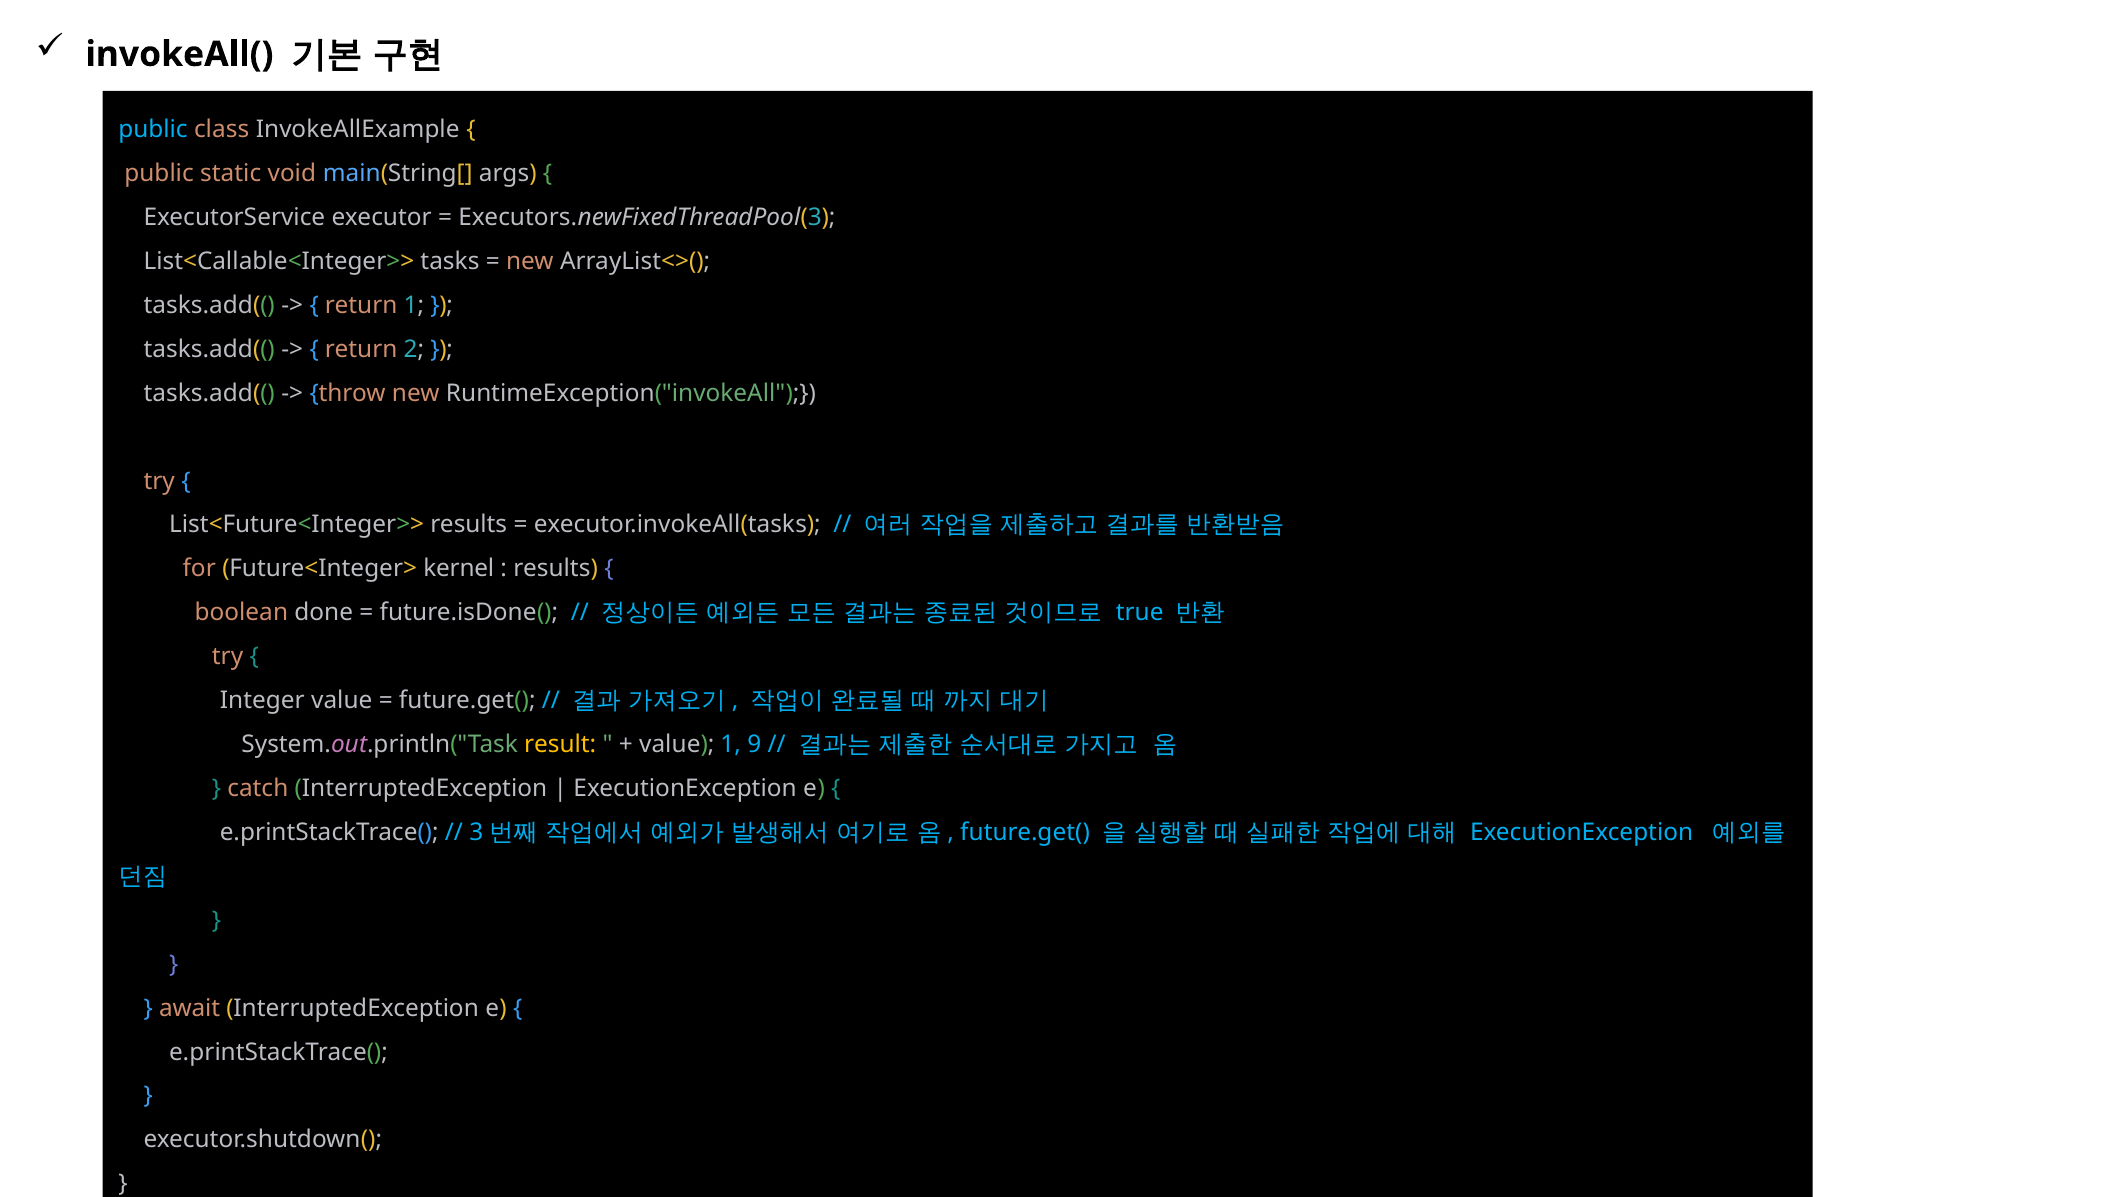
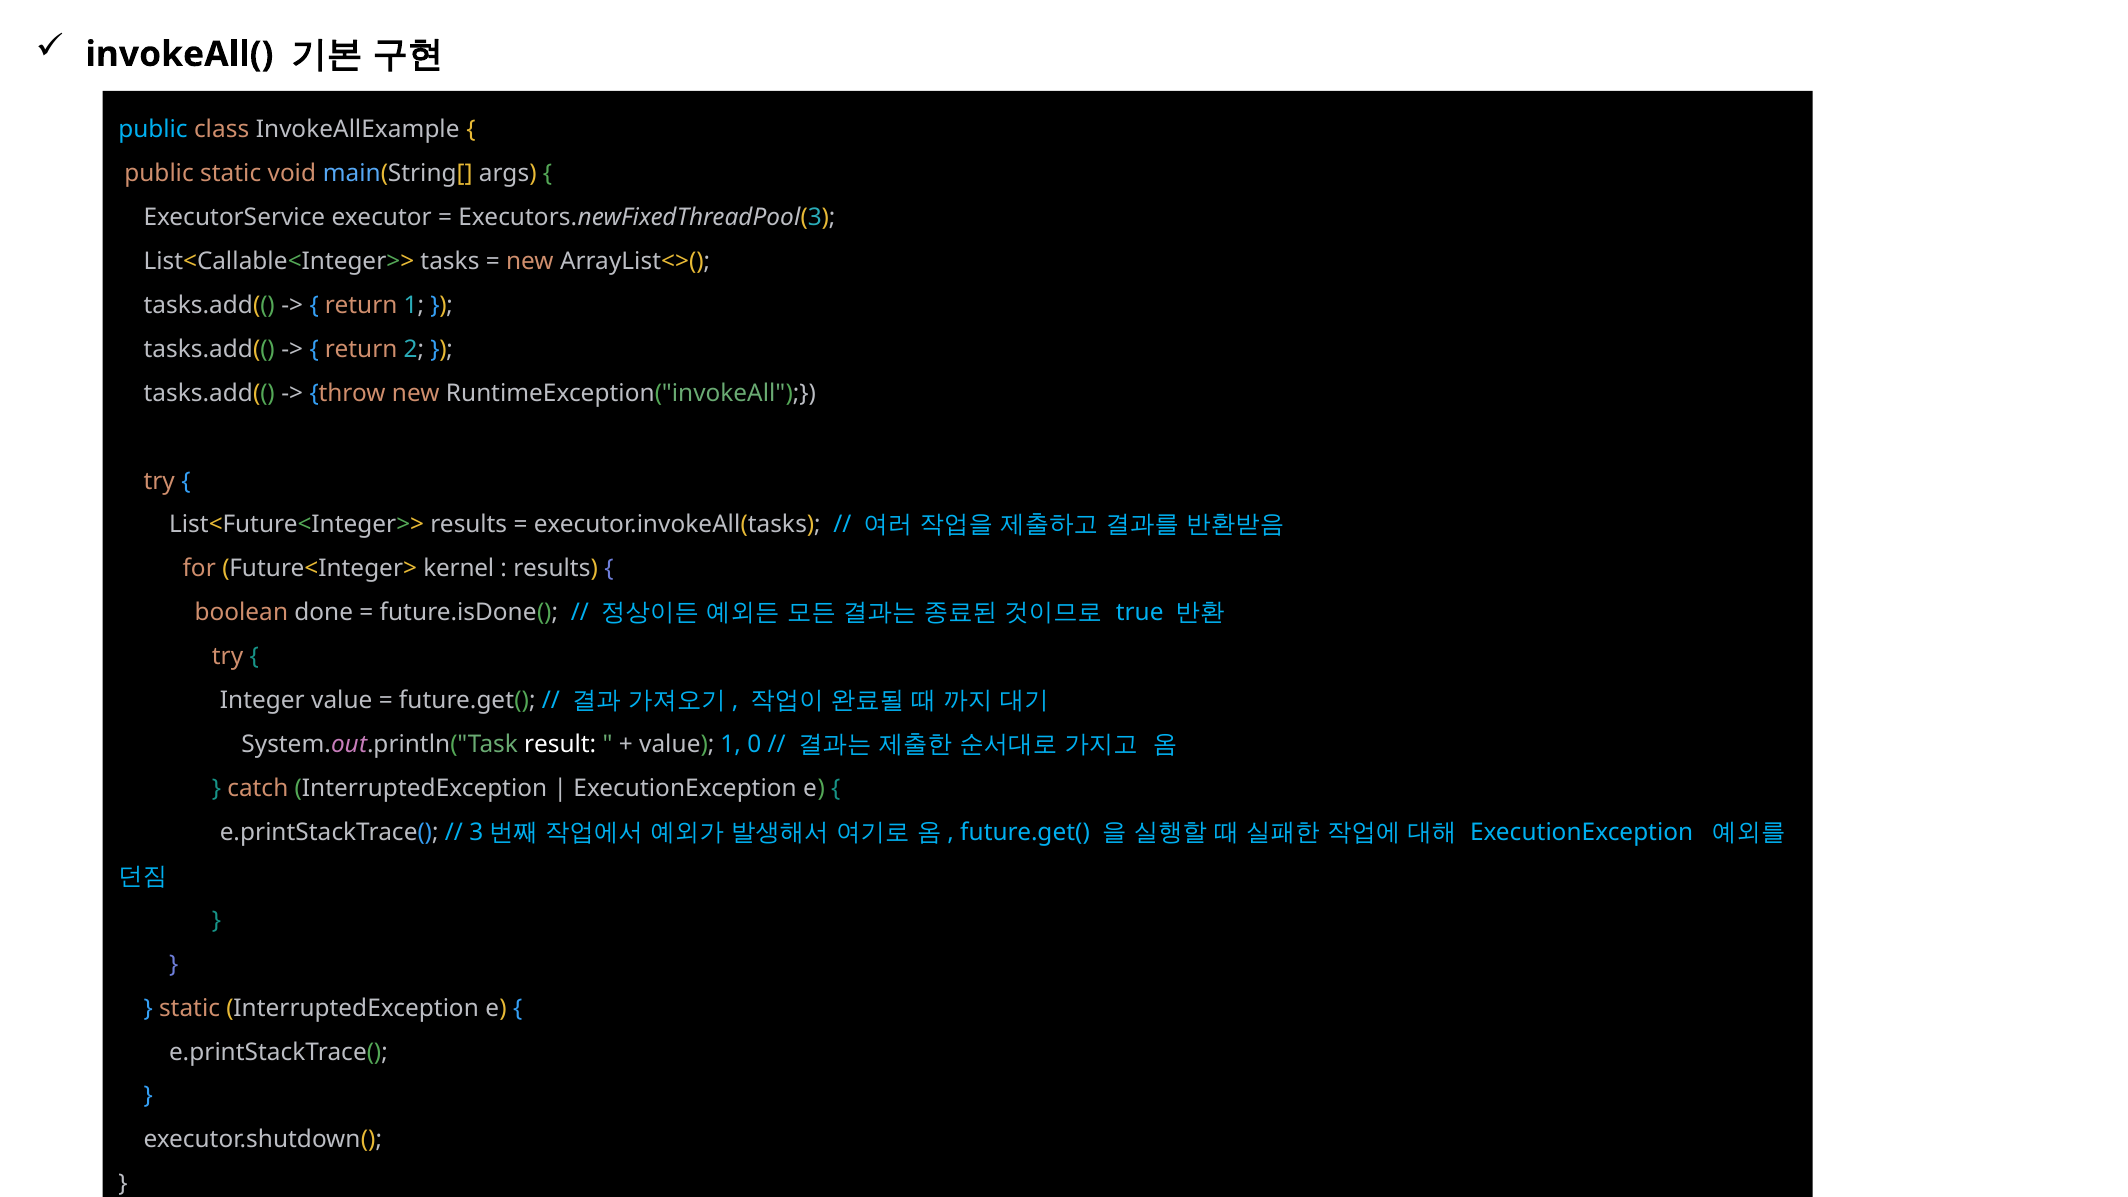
result colour: yellow -> white (560, 745)
9: 9 -> 0 (754, 745)
await: await -> static (190, 1008)
